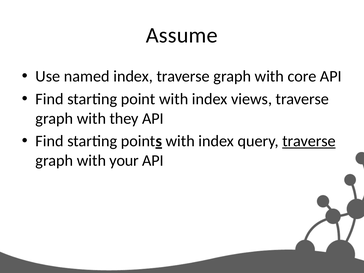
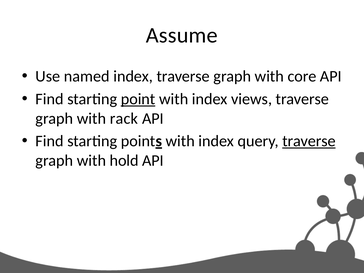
point underline: none -> present (138, 99)
they: they -> rack (124, 118)
your: your -> hold (124, 161)
